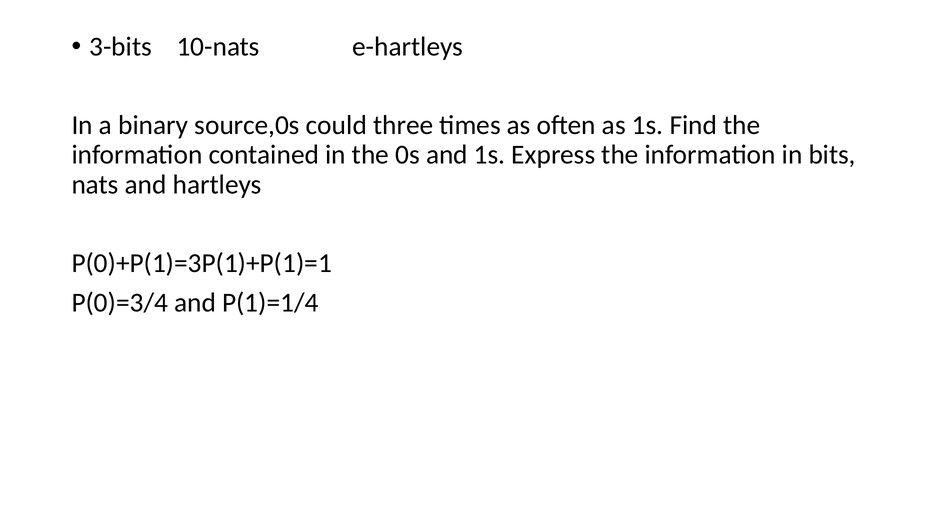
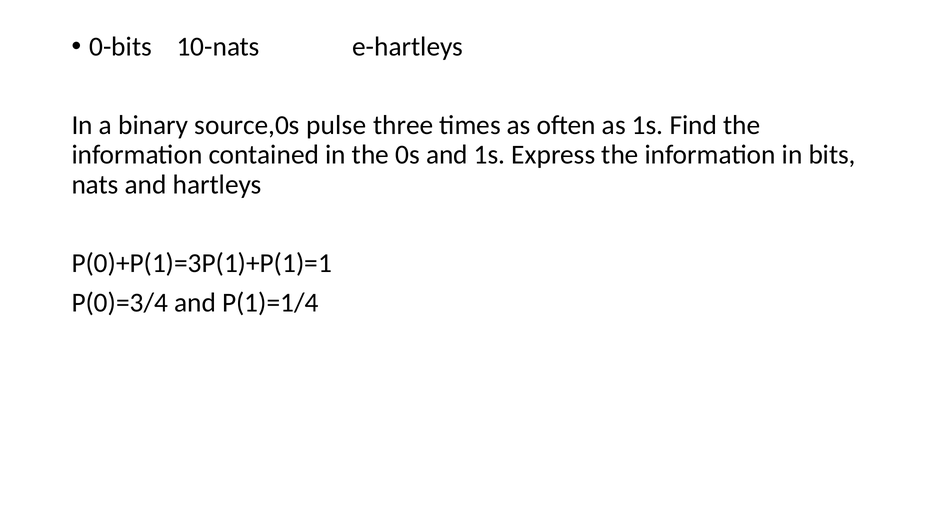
3-bits: 3-bits -> 0-bits (121, 47)
could: could -> pulse (336, 125)
